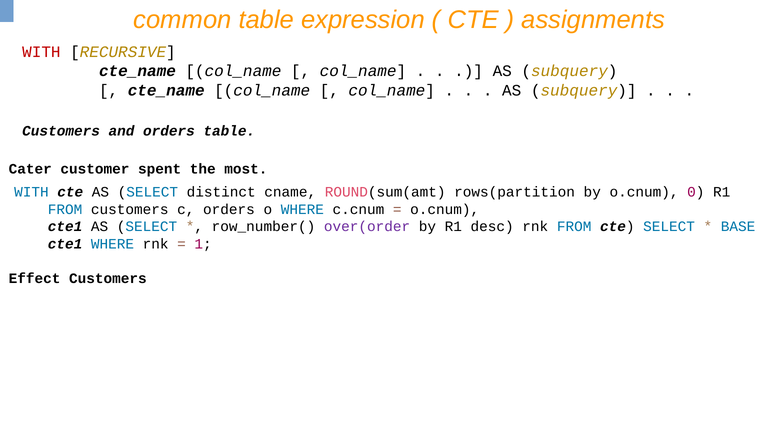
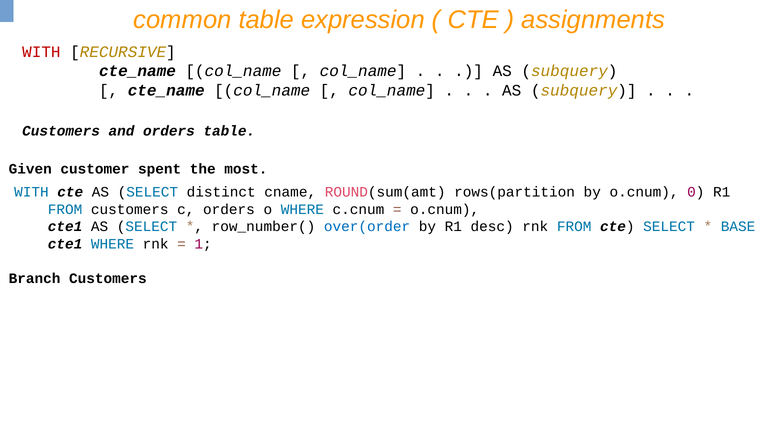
Cater: Cater -> Given (30, 169)
over(order colour: purple -> blue (367, 227)
Effect: Effect -> Branch (35, 279)
